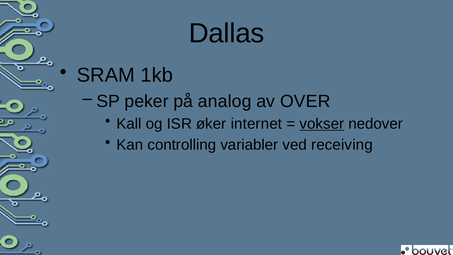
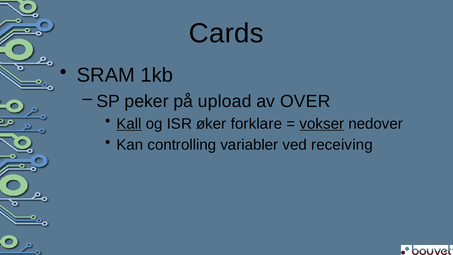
Dallas: Dallas -> Cards (226, 33)
analog: analog -> upload (225, 101)
Kall underline: none -> present (129, 124)
internet: internet -> forklare (256, 124)
